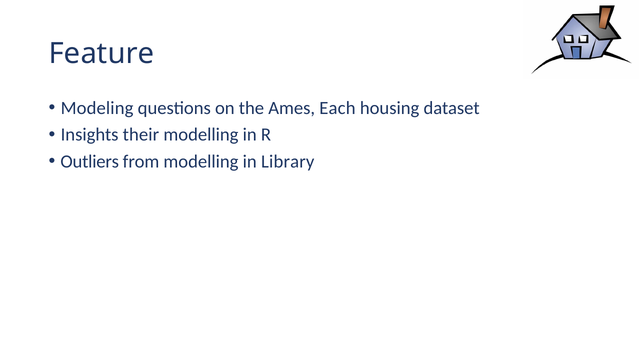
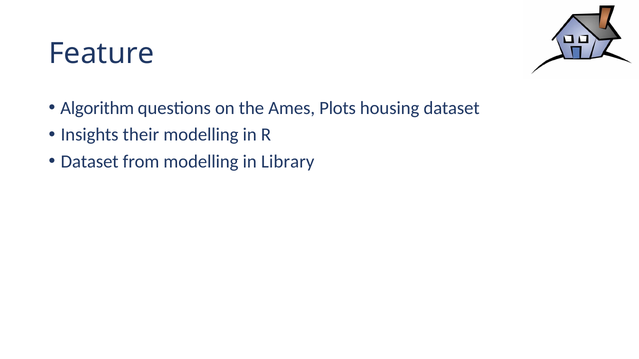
Modeling: Modeling -> Algorithm (97, 108)
Each: Each -> Plots (338, 108)
Outliers: Outliers -> Dataset (90, 162)
